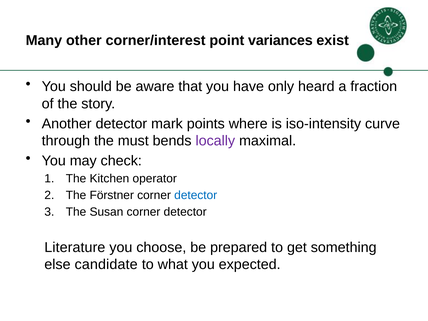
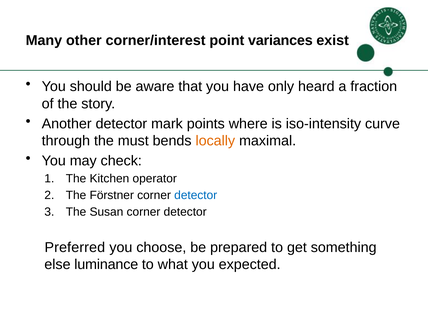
locally colour: purple -> orange (215, 141)
Literature: Literature -> Preferred (75, 247)
candidate: candidate -> luminance (106, 264)
